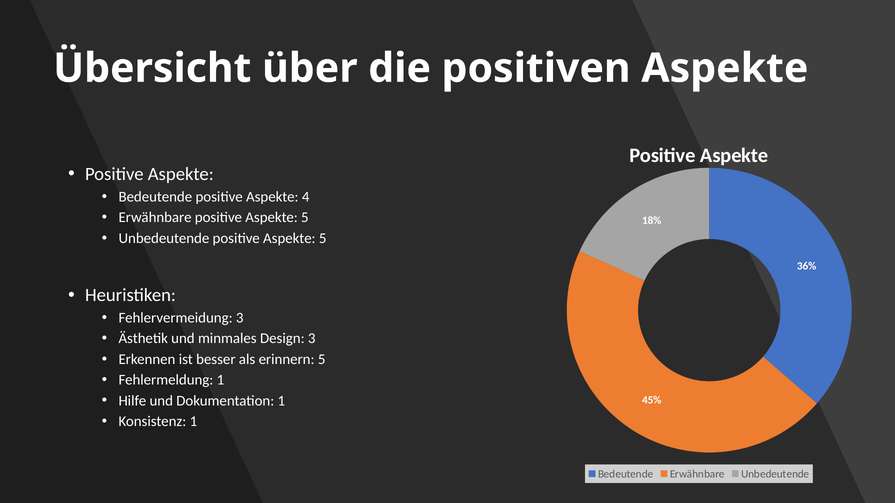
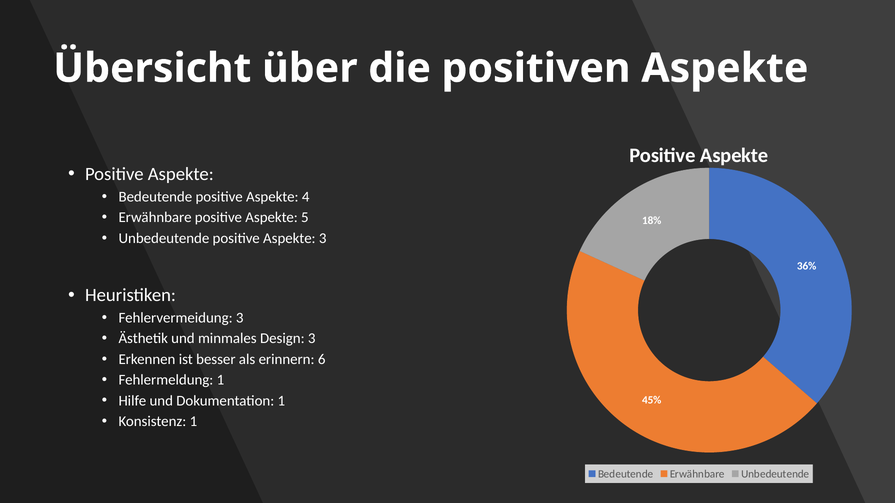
Unbedeutende positive Aspekte 5: 5 -> 3 (323, 238)
erinnern 5: 5 -> 6 (322, 360)
